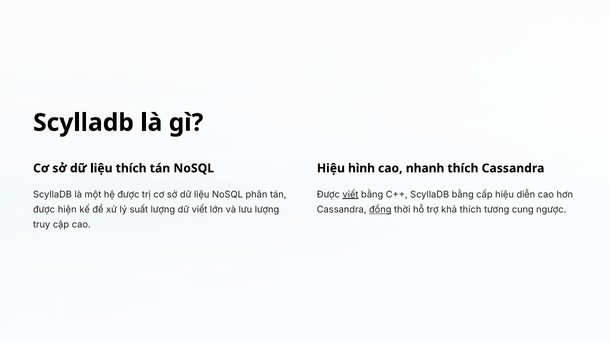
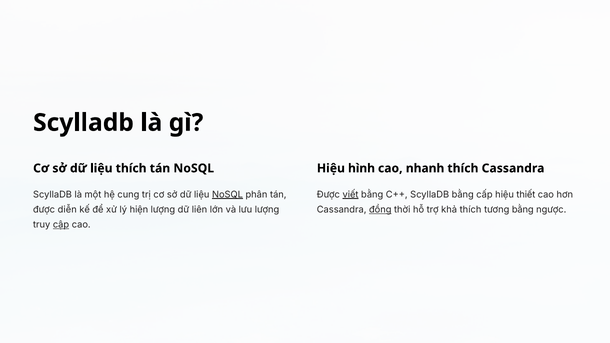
hệ được: được -> cung (128, 195)
NoSQL underline: none -> present (227, 195)
diễn: diễn -> thiết (526, 195)
hiện: hiện -> diễn (67, 210)
suất: suất -> hiện (139, 210)
dữ viết: viết -> liên (199, 210)
tương cung: cung -> bằng (523, 210)
cập underline: none -> present (61, 225)
